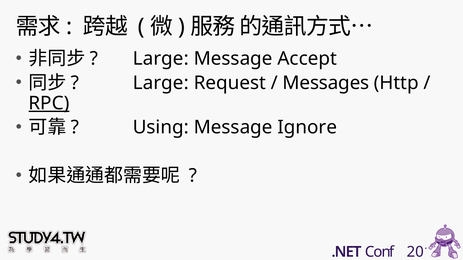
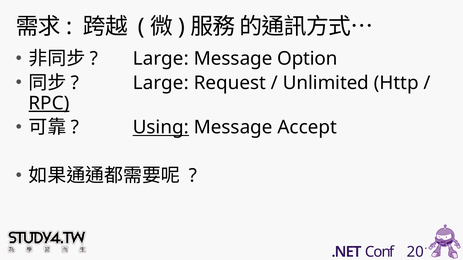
Accept: Accept -> Option (307, 59)
Messages: Messages -> Unlimited (326, 83)
Using underline: none -> present (161, 128)
Ignore: Ignore -> Accept (307, 128)
